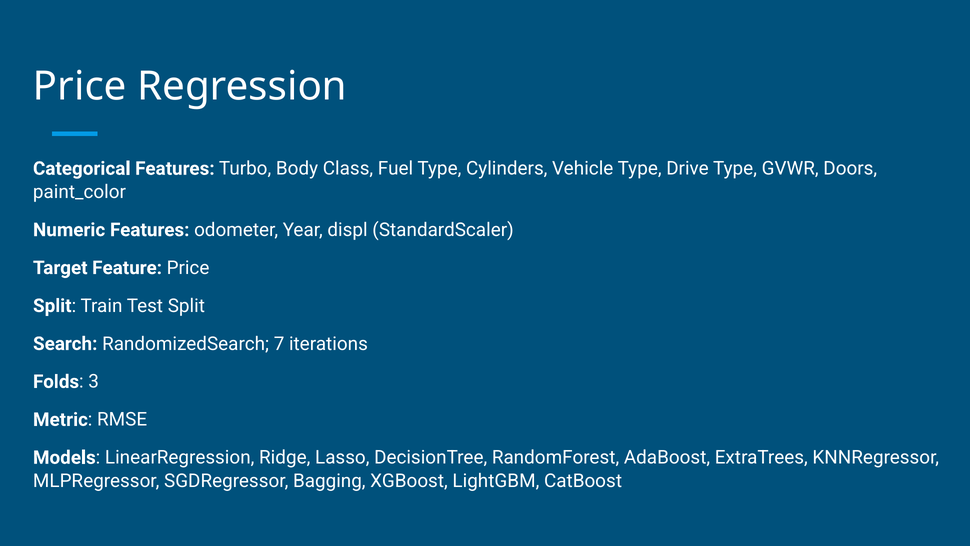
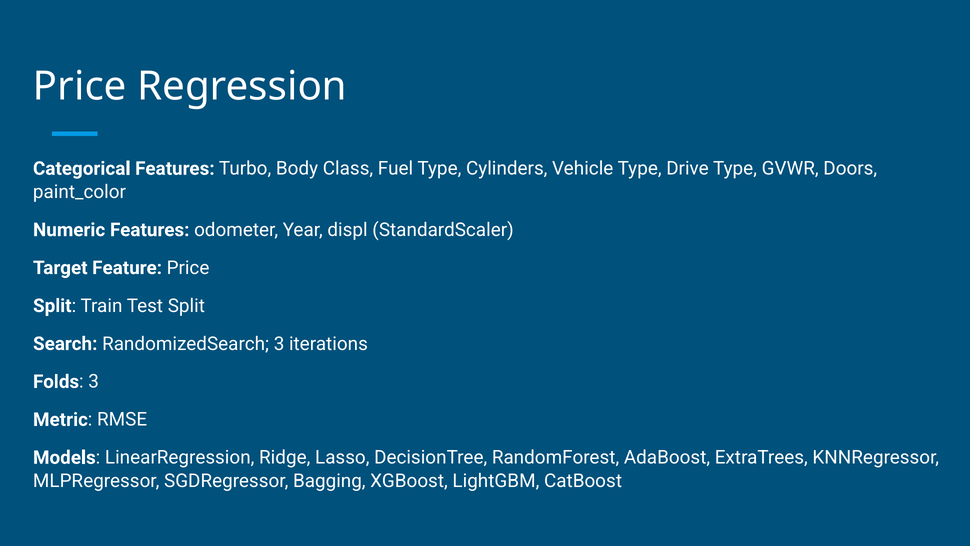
RandomizedSearch 7: 7 -> 3 (279, 344)
